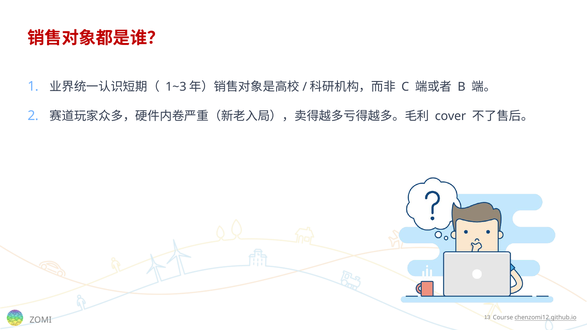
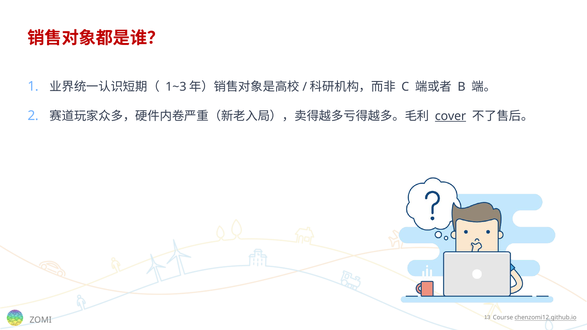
cover underline: none -> present (450, 116)
